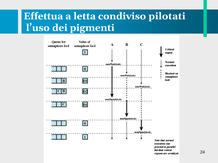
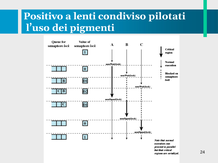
Effettua: Effettua -> Positivo (43, 16)
letta: letta -> lenti (85, 16)
